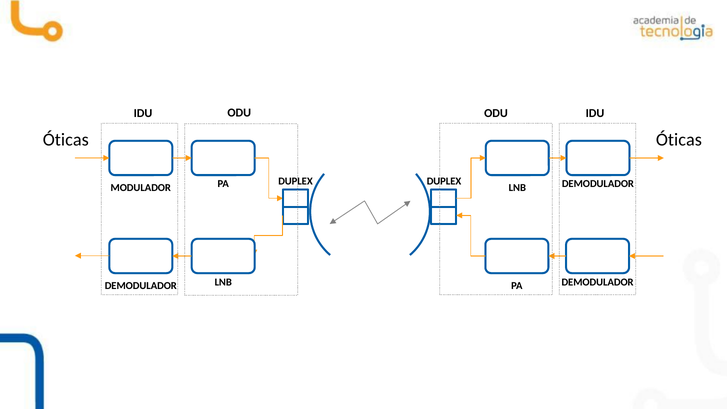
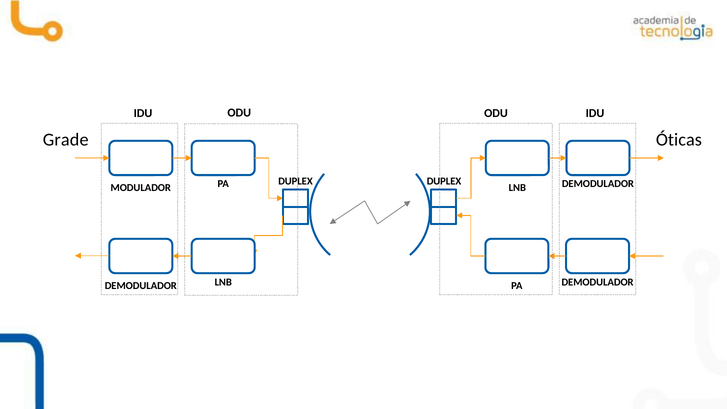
Óticas: Óticas -> Grade (66, 140)
